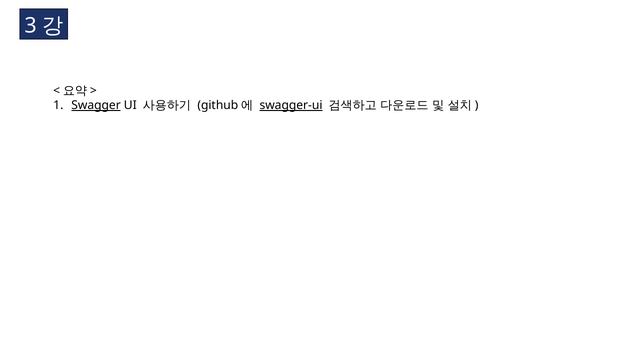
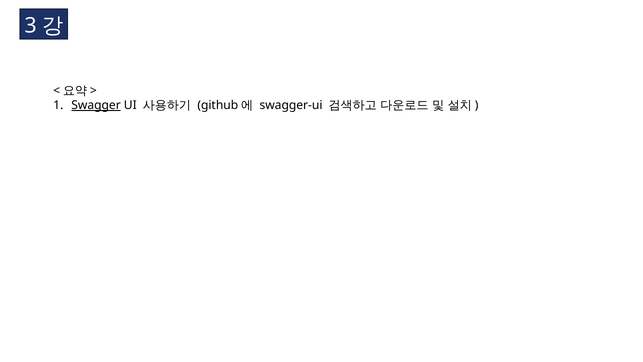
swagger-ui underline: present -> none (291, 105)
